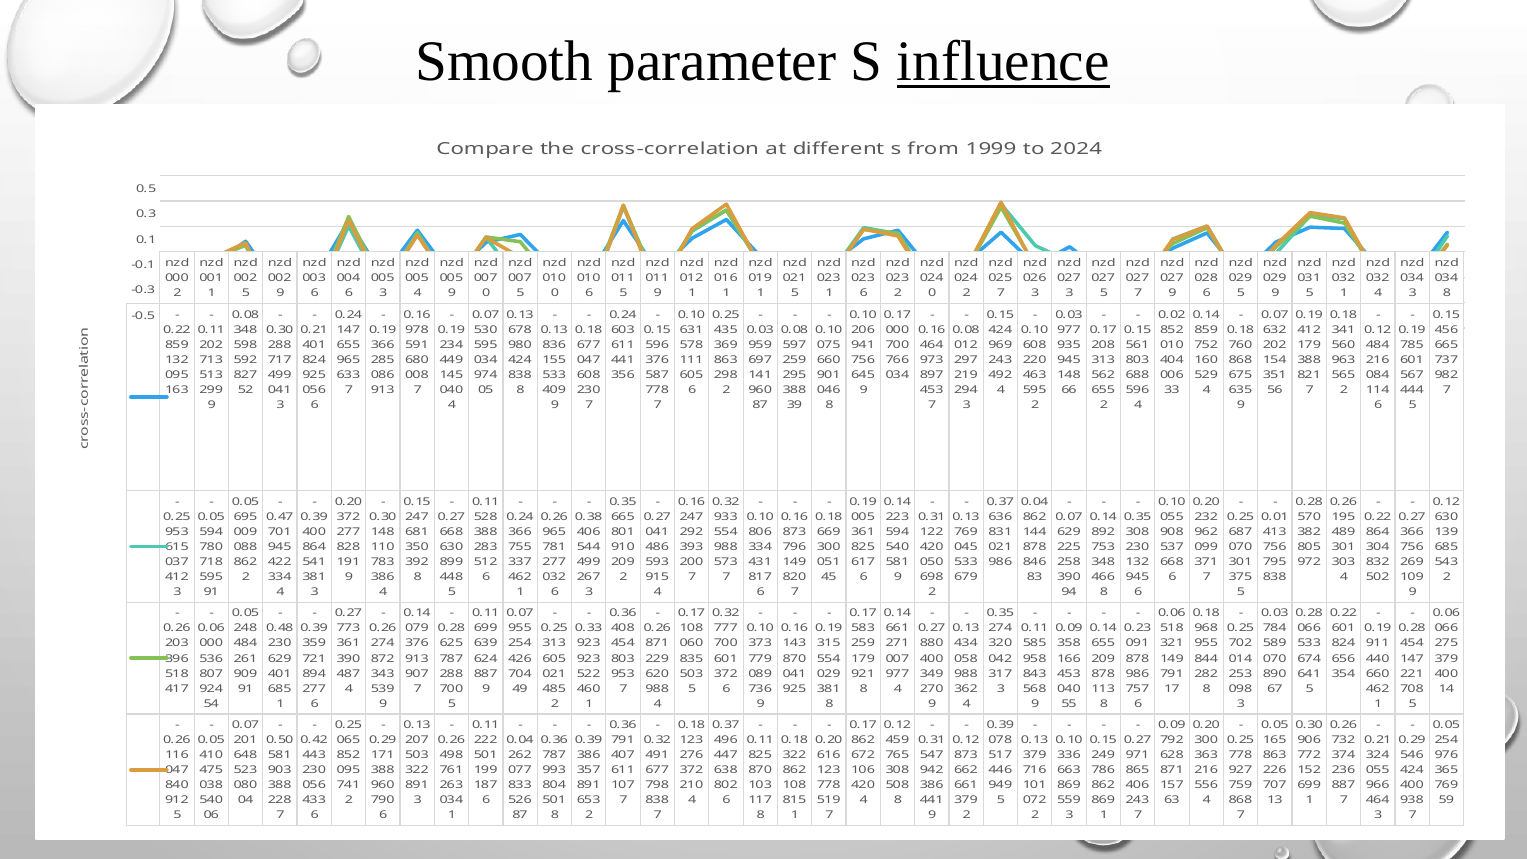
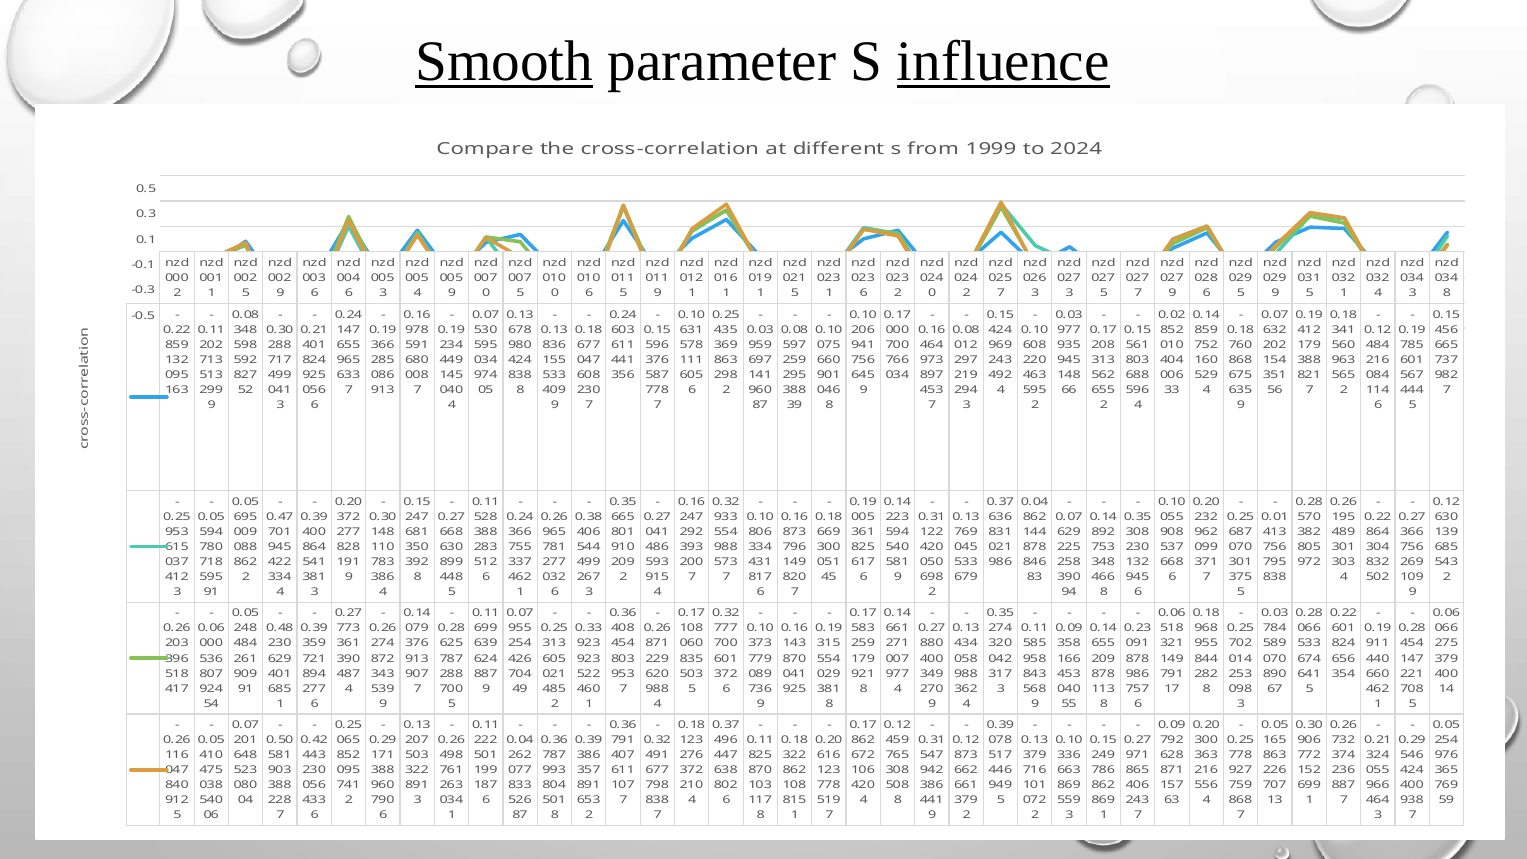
Smooth underline: none -> present (504, 62)
